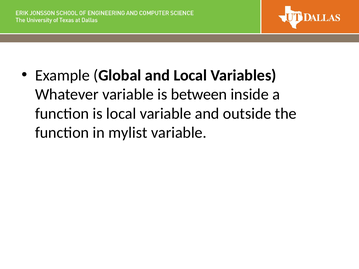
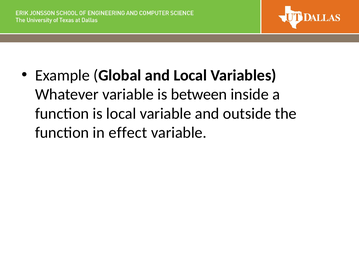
mylist: mylist -> effect (128, 133)
